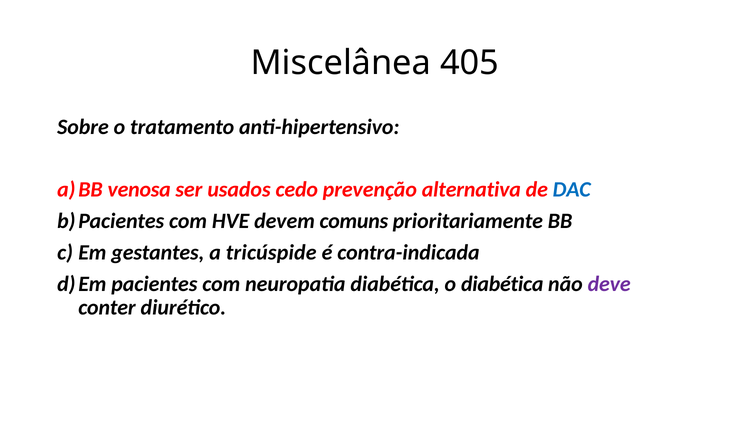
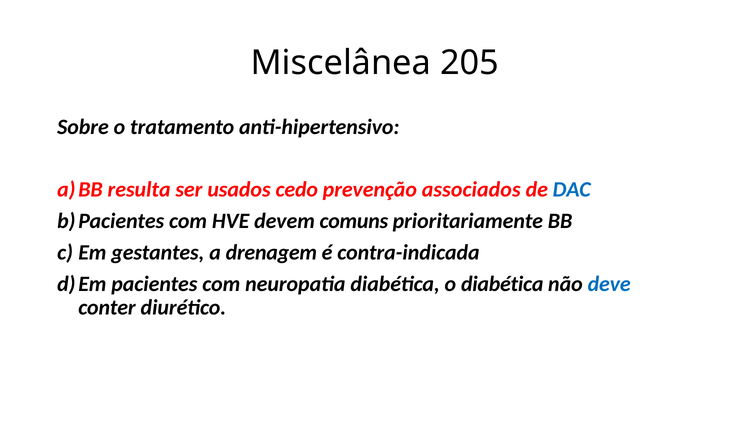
405: 405 -> 205 (470, 63)
venosa: venosa -> resulta (139, 190)
alternativa: alternativa -> associados (471, 190)
tricúspide: tricúspide -> drenagem (271, 253)
deve colour: purple -> blue (609, 284)
